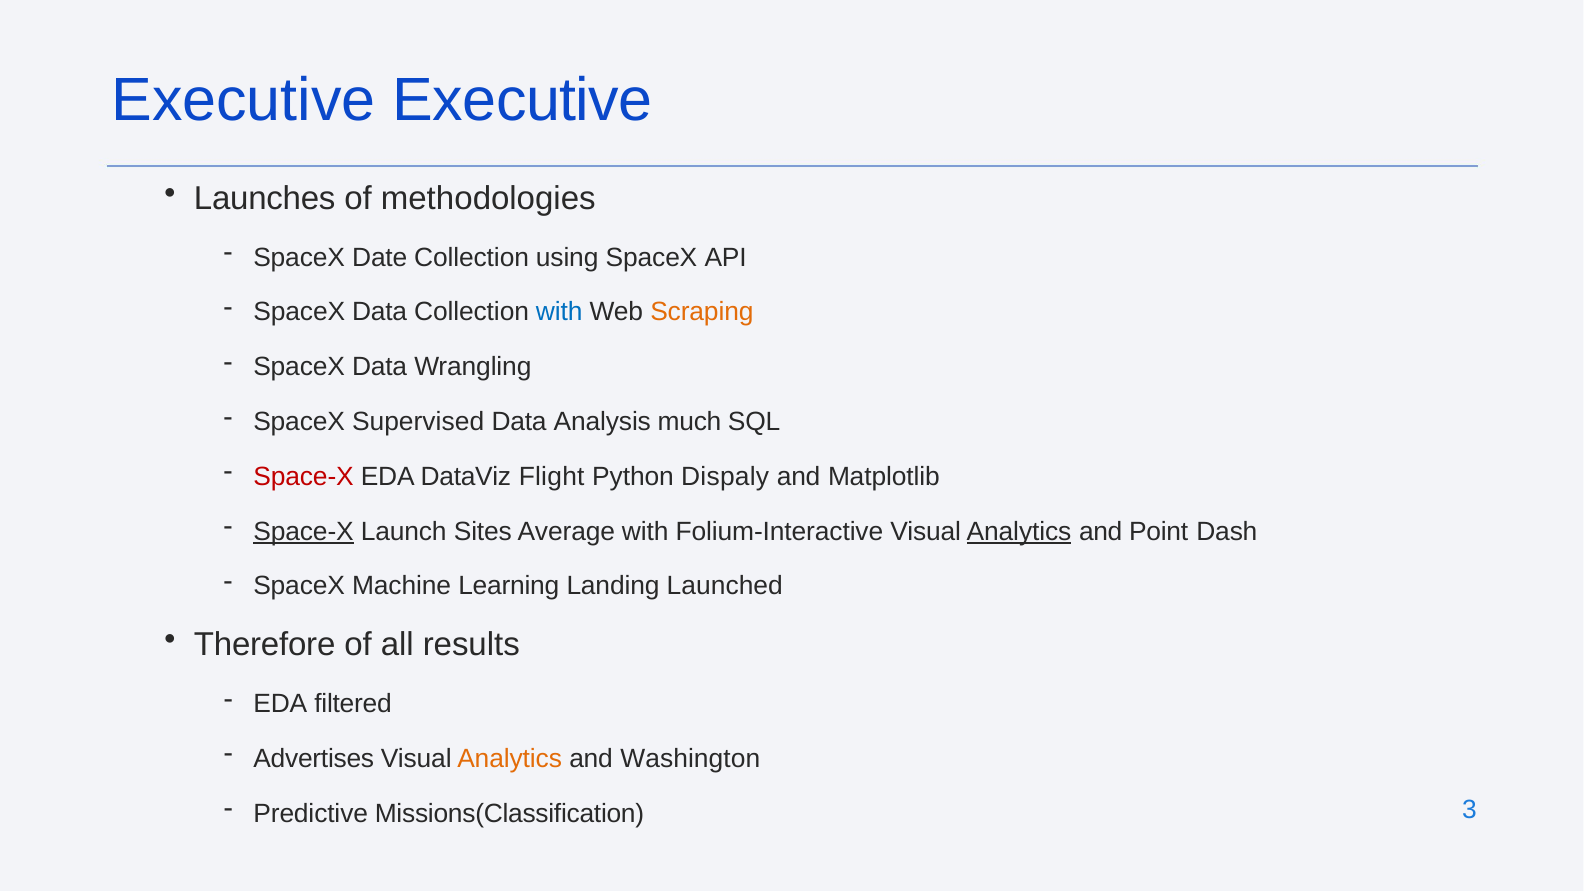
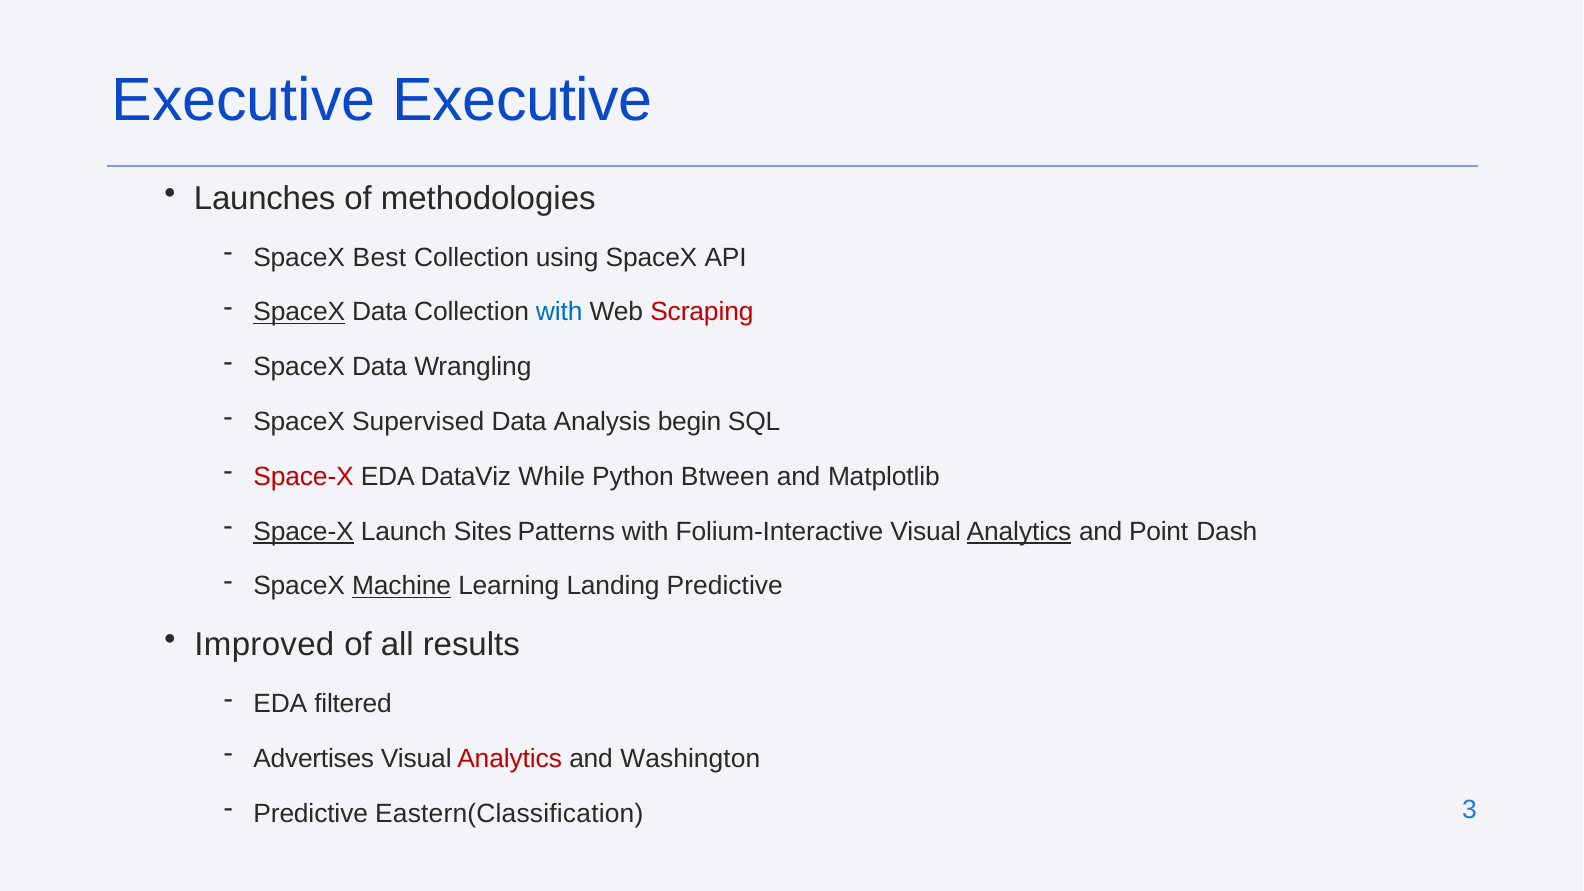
Date: Date -> Best (379, 257)
SpaceX underline: none -> present (299, 312)
Scraping colour: orange -> red (702, 312)
much: much -> begin (689, 422)
Flight: Flight -> While (552, 476)
Dispaly: Dispaly -> Btween (725, 476)
Average: Average -> Patterns (566, 531)
Machine underline: none -> present (402, 586)
Landing Launched: Launched -> Predictive (725, 586)
Therefore: Therefore -> Improved (264, 645)
Analytics colour: orange -> red (510, 758)
Missions(Classification: Missions(Classification -> Eastern(Classification (509, 813)
